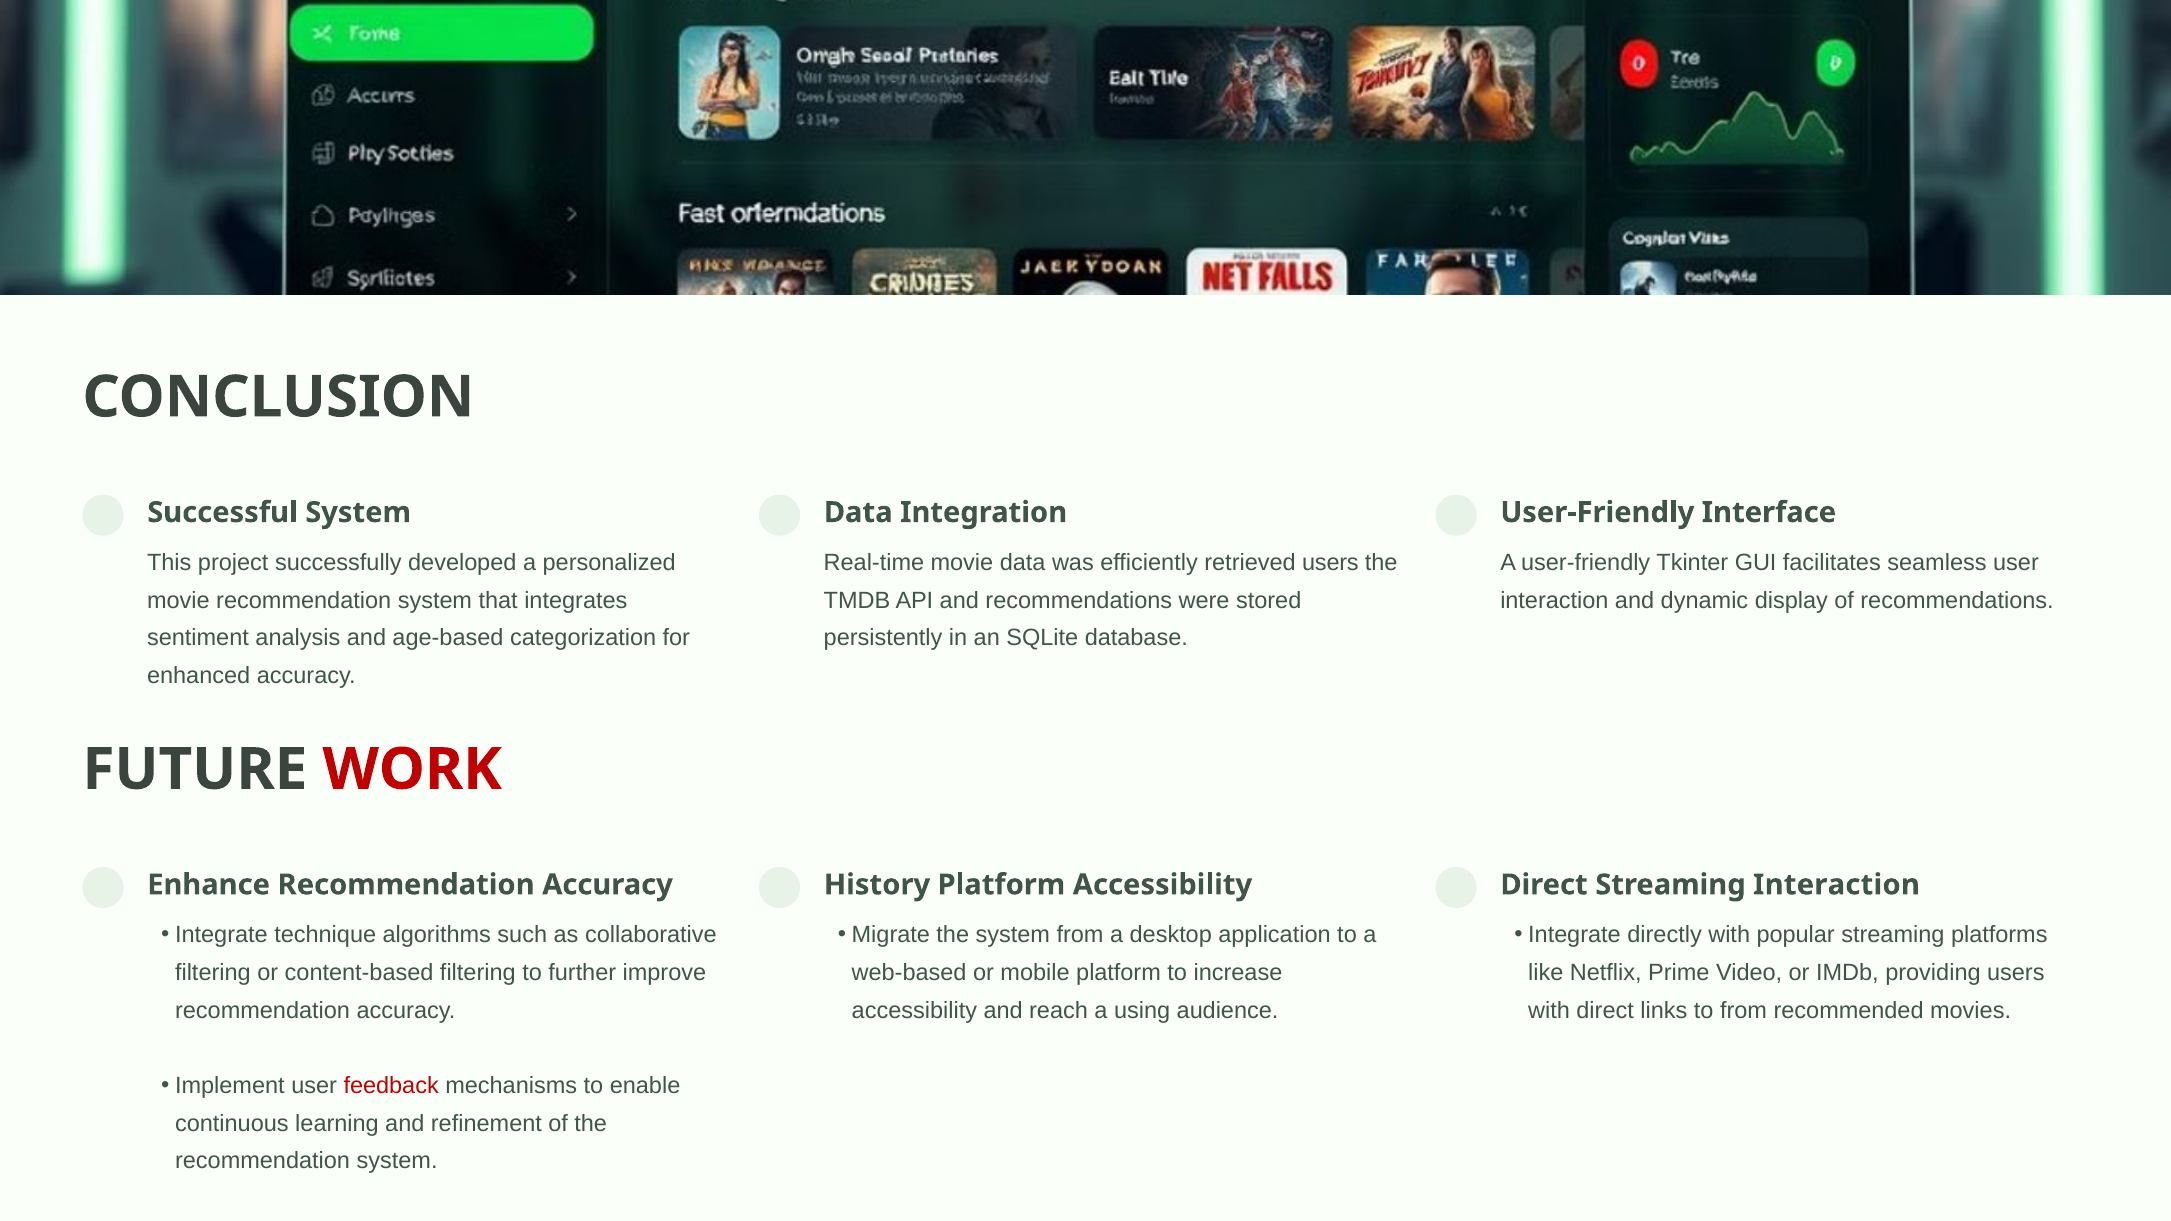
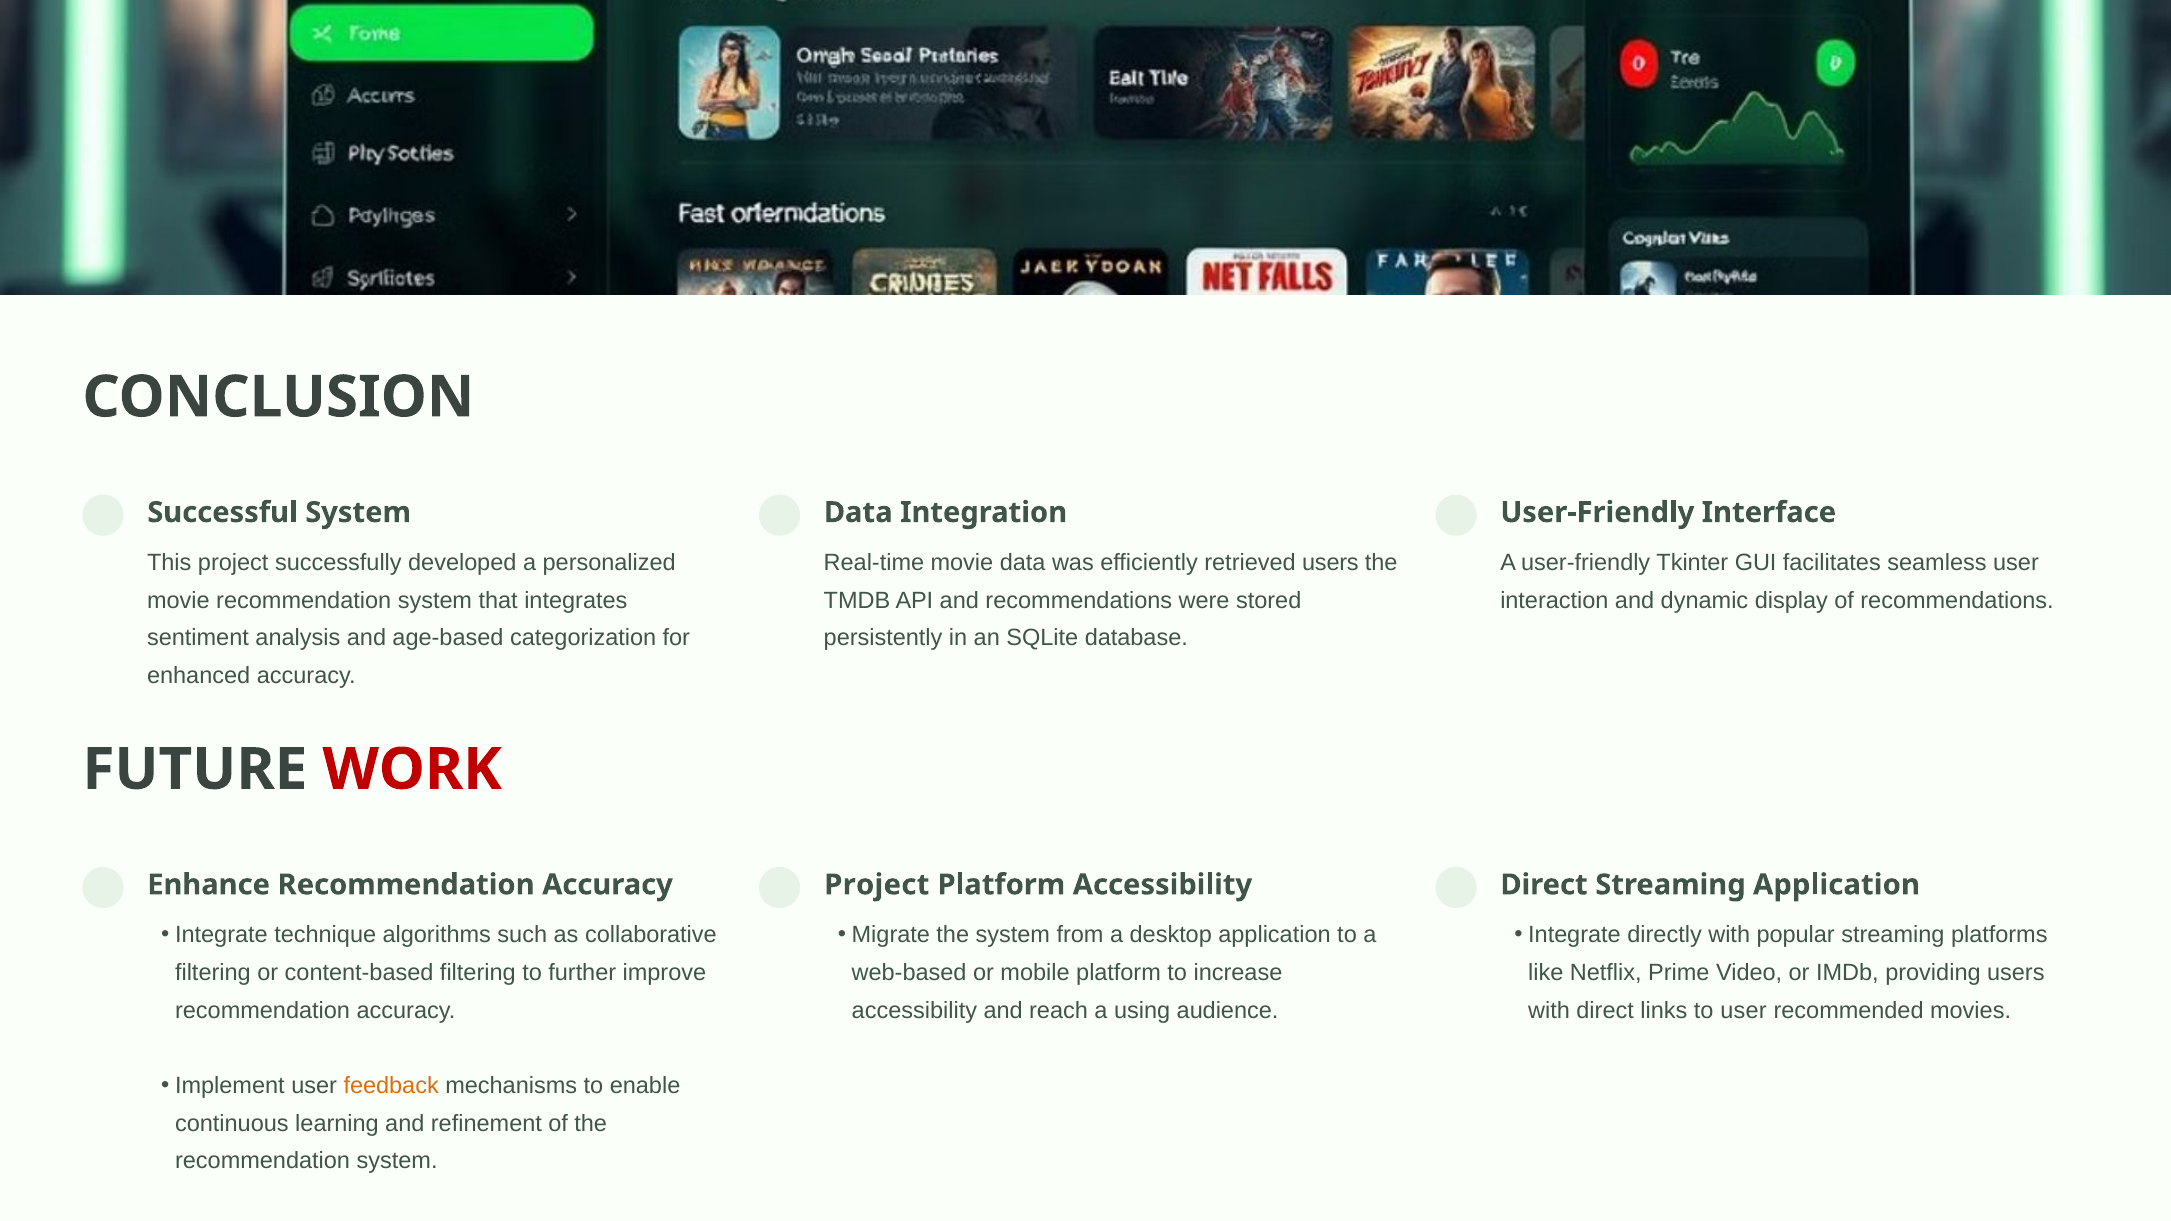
History: History -> Project (877, 885)
Streaming Interaction: Interaction -> Application (1837, 885)
to from: from -> user (1743, 1011)
feedback colour: red -> orange (391, 1086)
